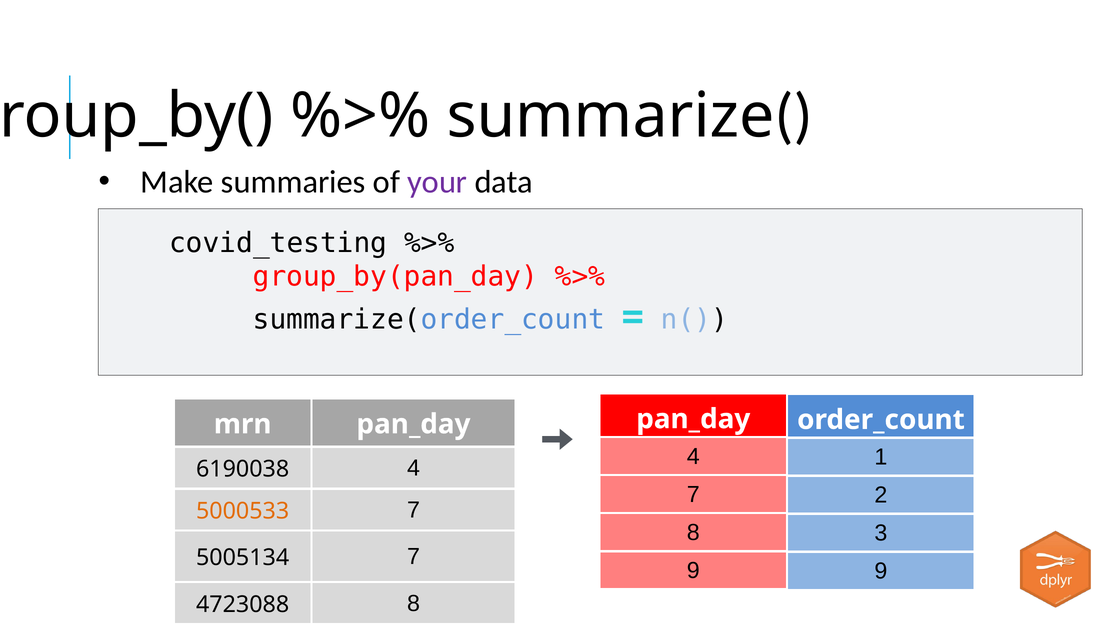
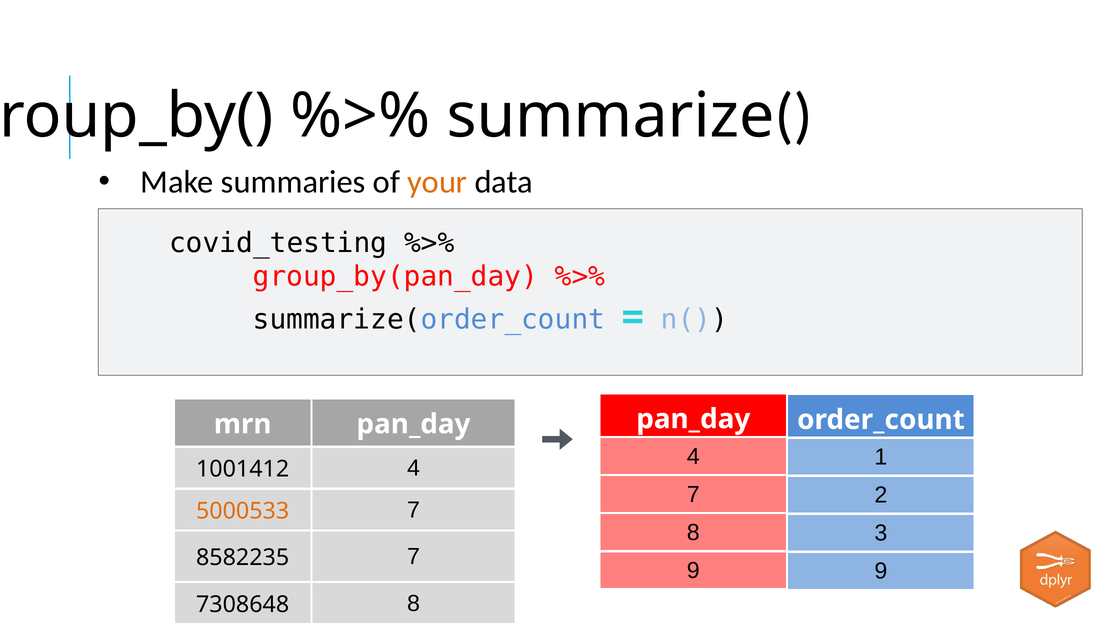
your colour: purple -> orange (437, 182)
6190038: 6190038 -> 1001412 (243, 469)
5005134: 5005134 -> 8582235 (243, 558)
4723088: 4723088 -> 7308648 (243, 605)
